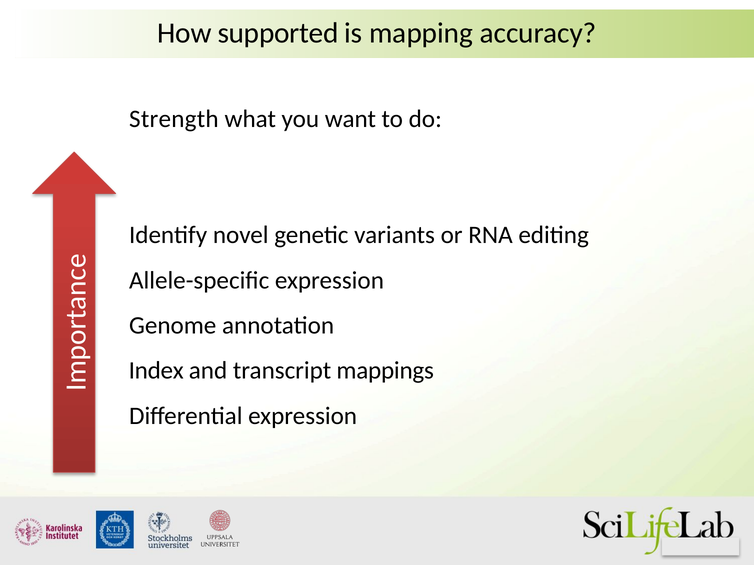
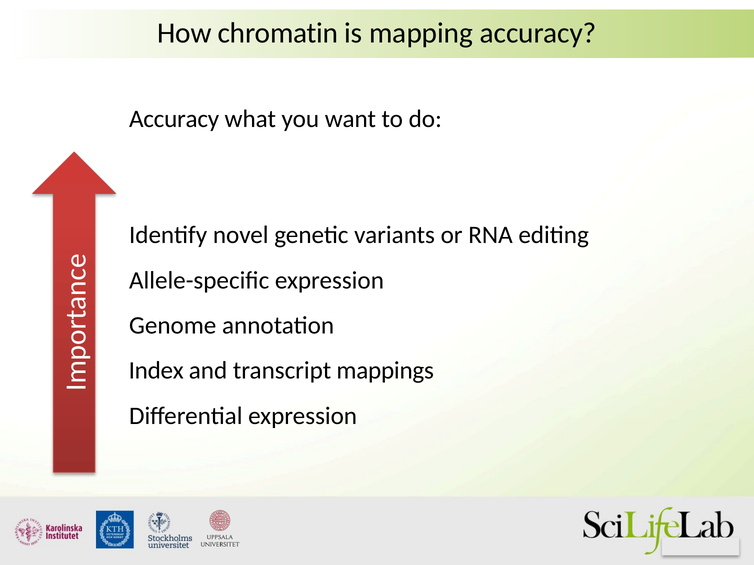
supported: supported -> chromatin (278, 33)
Strength: Strength -> Accuracy (174, 119)
